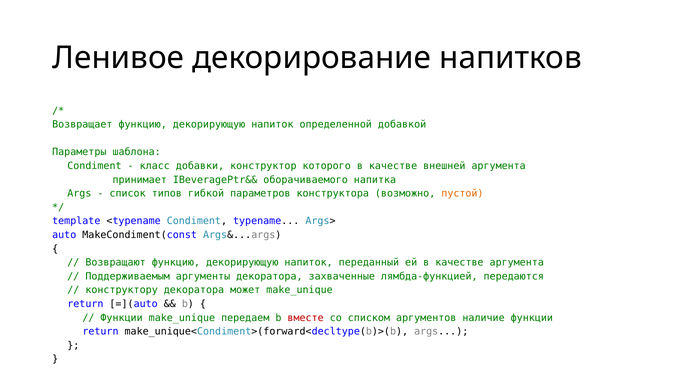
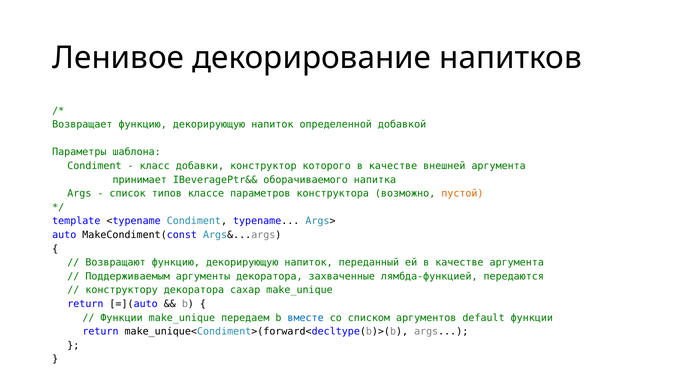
гибкой: гибкой -> классе (206, 194)
может: может -> сахар (245, 290)
вместе colour: red -> blue (306, 318)
наличие: наличие -> default (484, 318)
